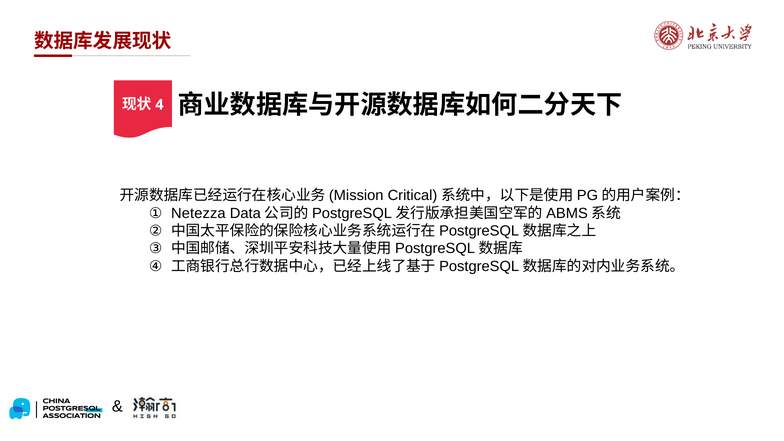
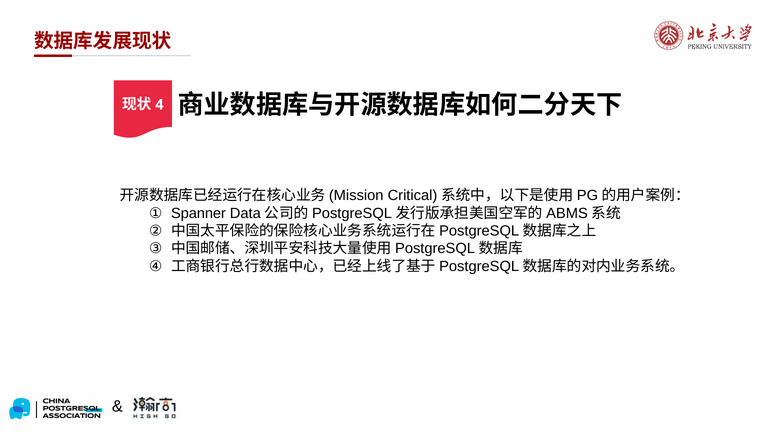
Netezza: Netezza -> Spanner (198, 213)
